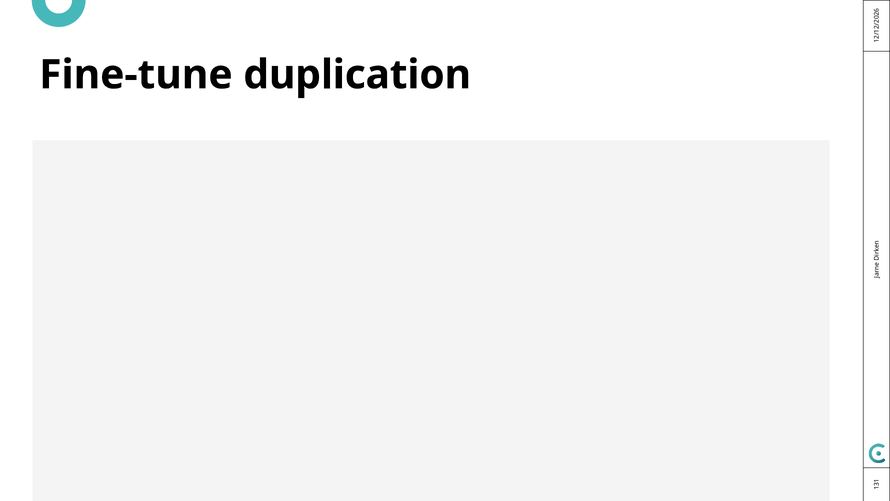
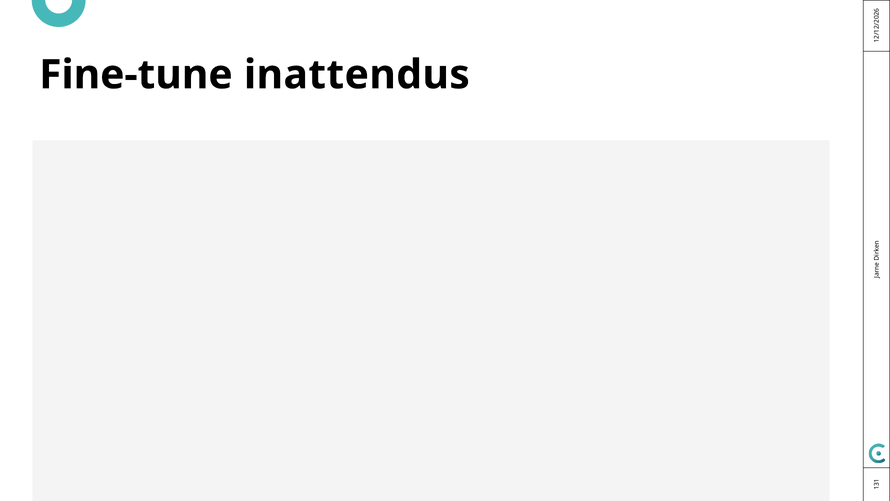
duplication: duplication -> inattendus (357, 75)
